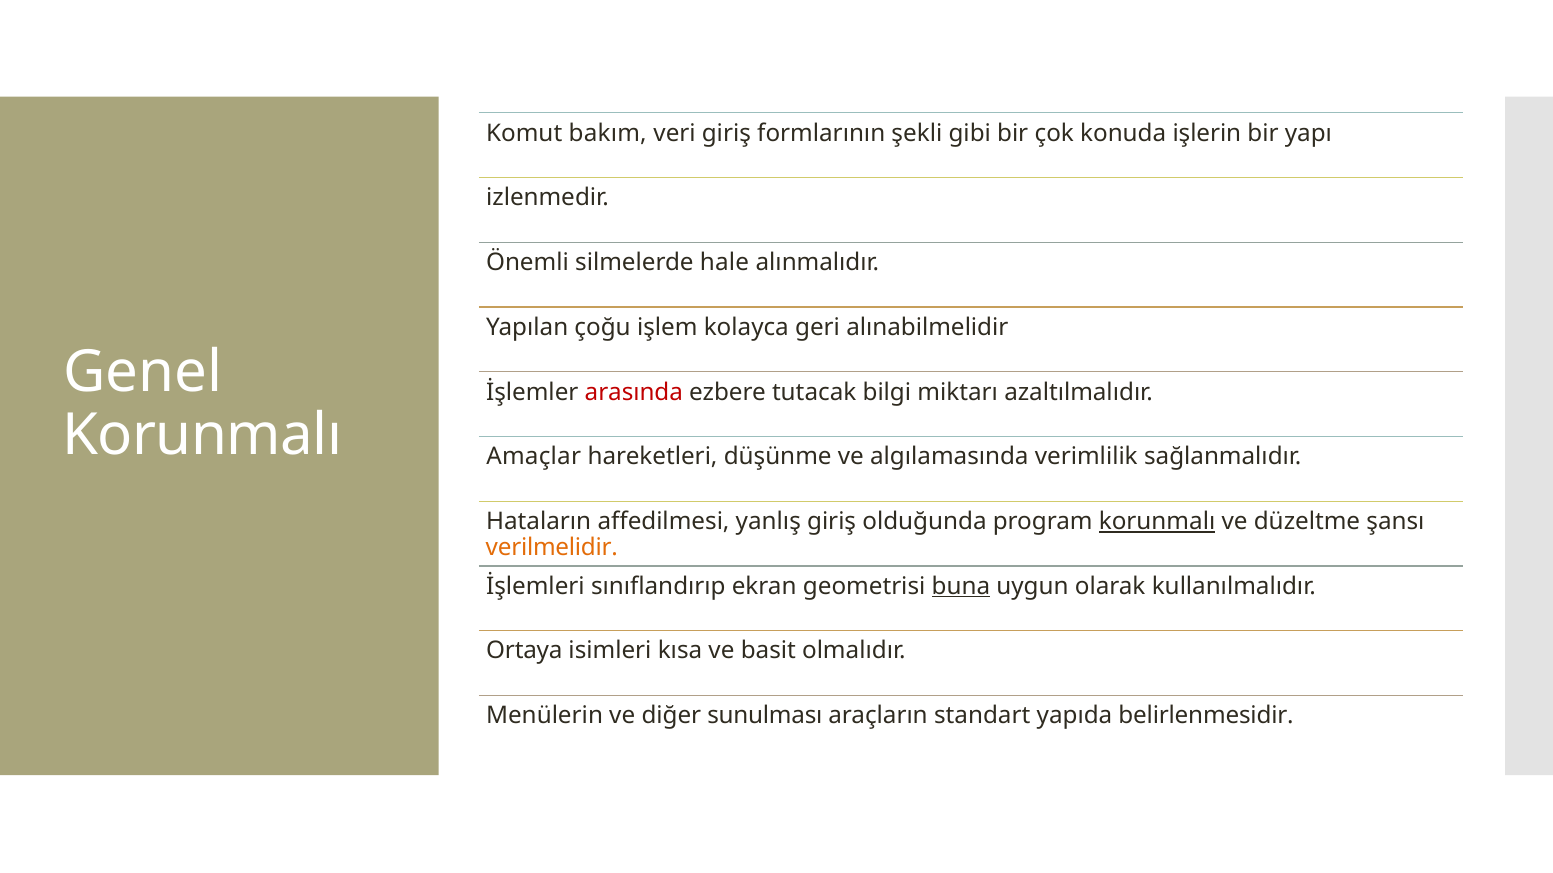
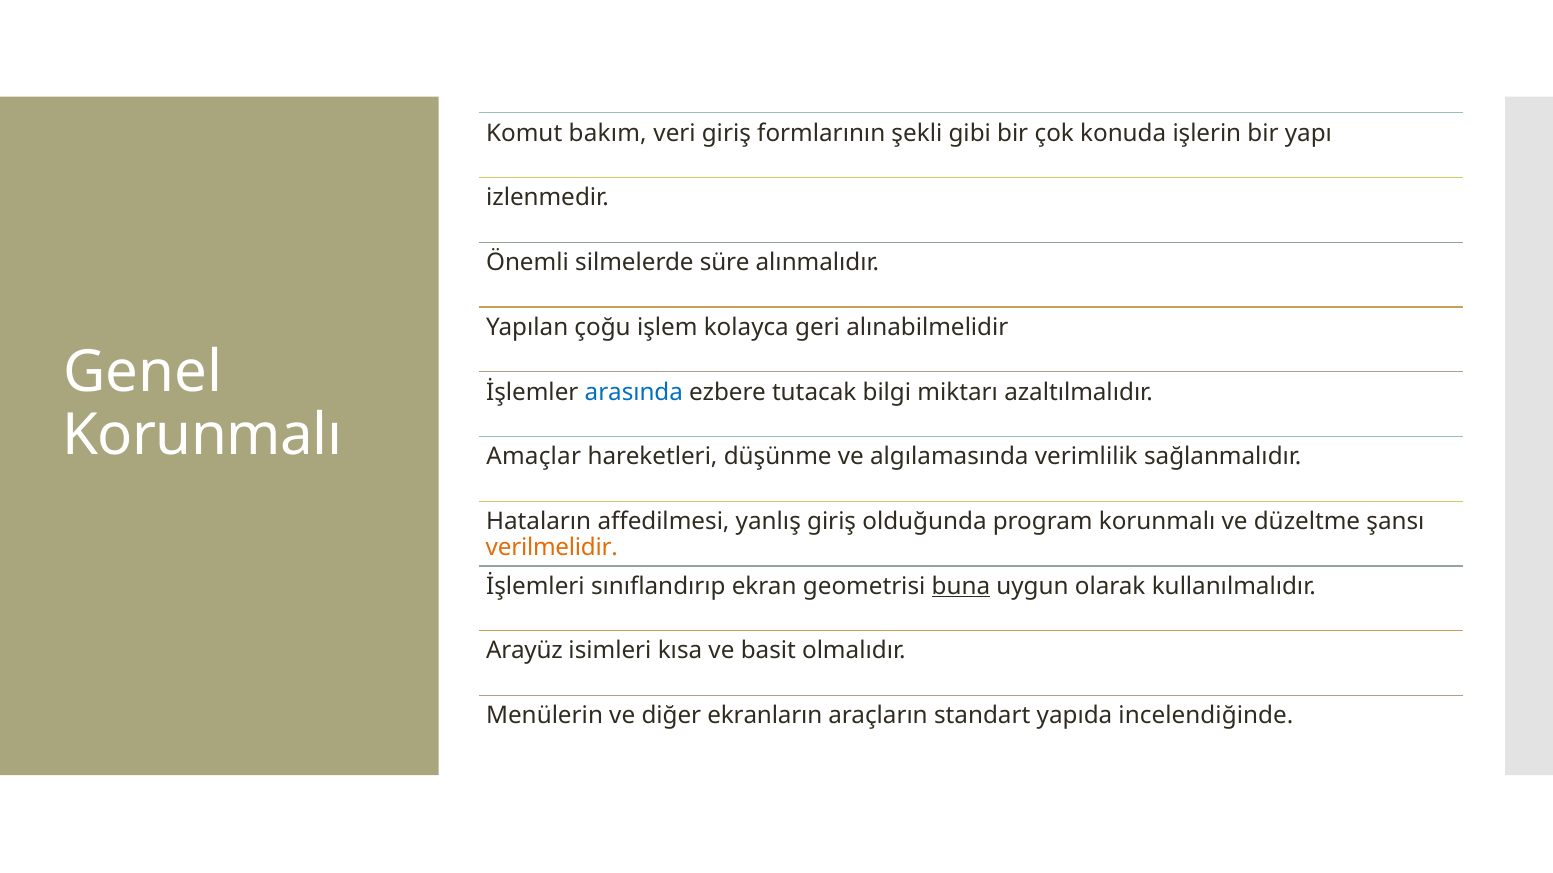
hale: hale -> süre (725, 263)
arasında colour: red -> blue (634, 392)
korunmalı underline: present -> none (1157, 522)
Ortaya: Ortaya -> Arayüz (524, 651)
sunulması: sunulması -> ekranların (765, 716)
belirlenmesidir: belirlenmesidir -> incelendiğinde (1206, 716)
